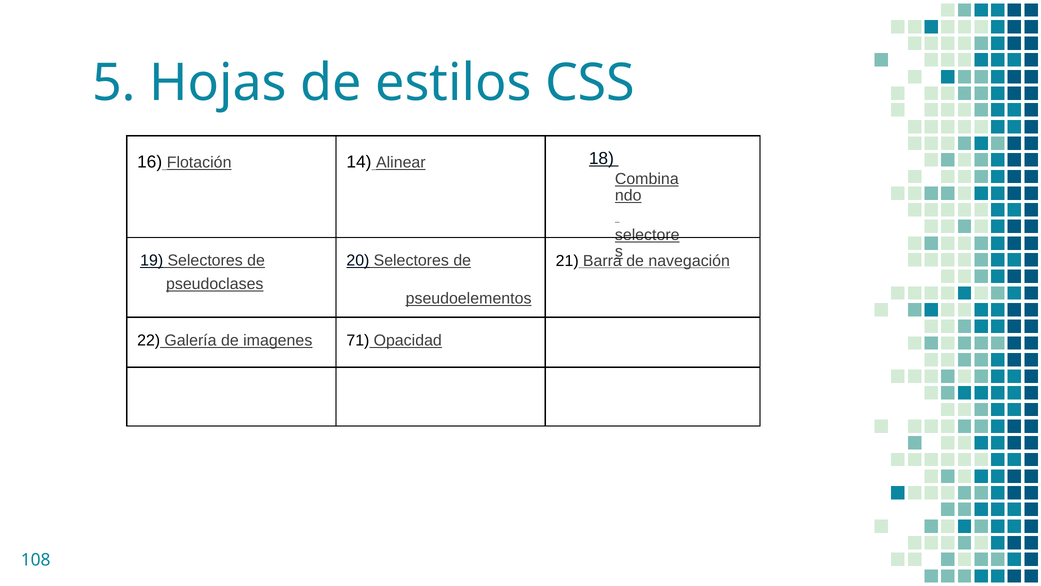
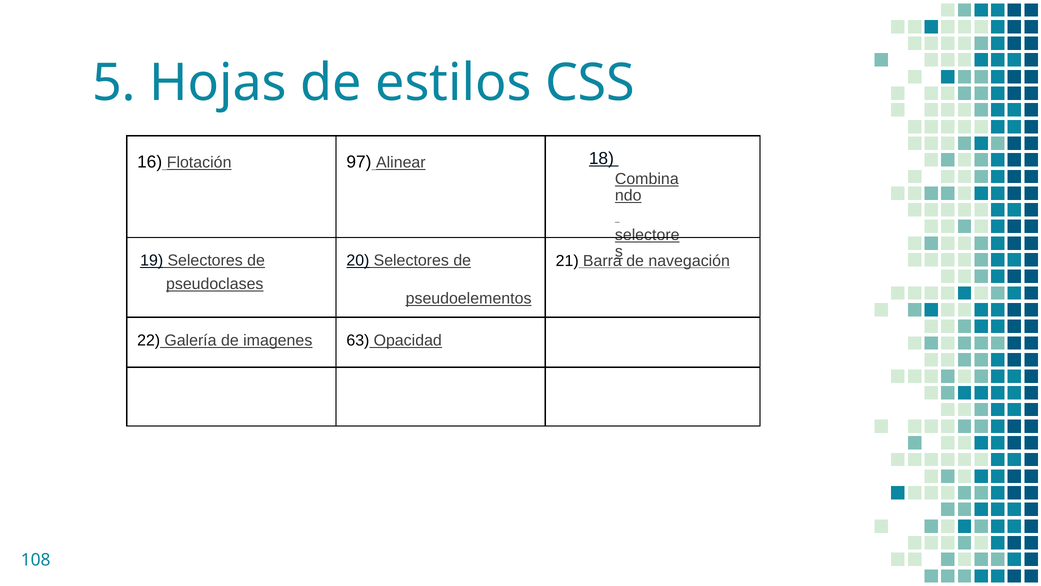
14: 14 -> 97 (359, 162)
71: 71 -> 63 (358, 340)
